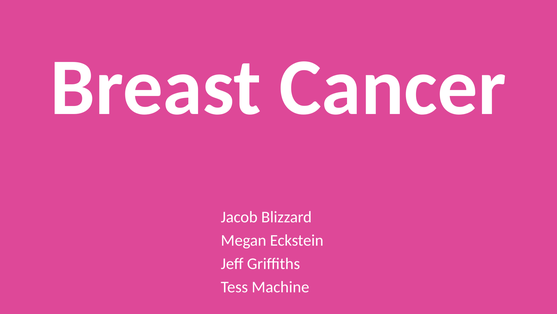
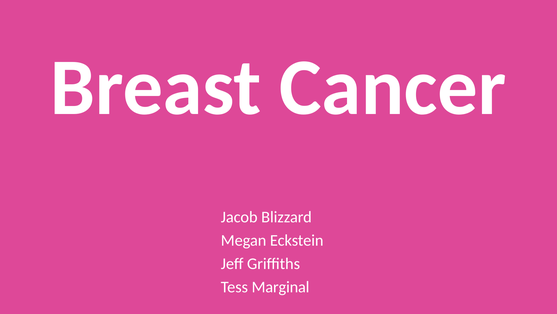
Machine: Machine -> Marginal (281, 286)
